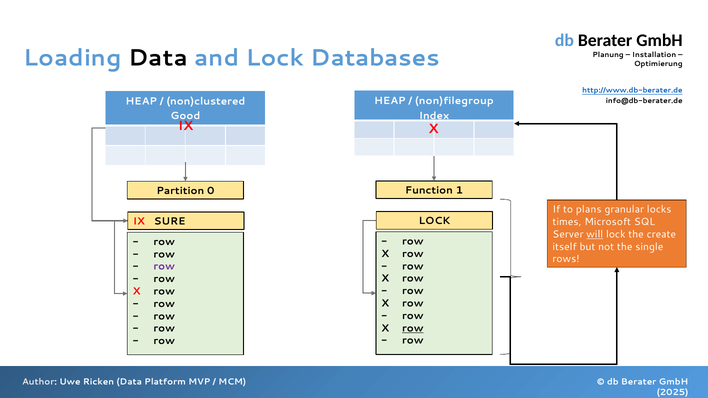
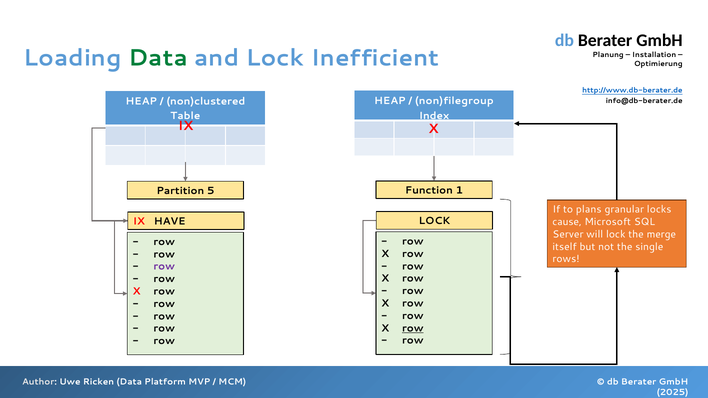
Data colour: black -> green (158, 58)
Databases: Databases -> Inefficient (375, 58)
Good: Good -> Table (185, 116)
0: 0 -> 5 (211, 191)
SURE: SURE -> HAVE (170, 222)
times: times -> cause (567, 222)
will underline: present -> none (595, 234)
create: create -> merge (661, 234)
